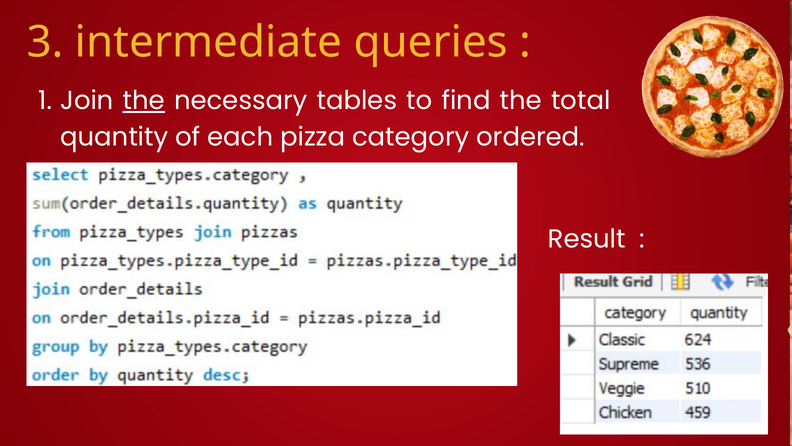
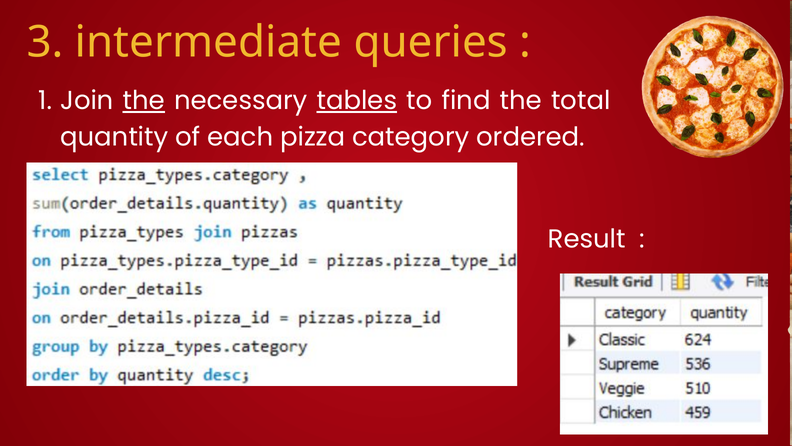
tables underline: none -> present (357, 101)
